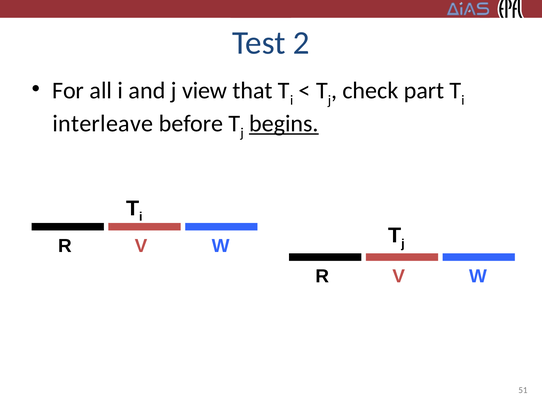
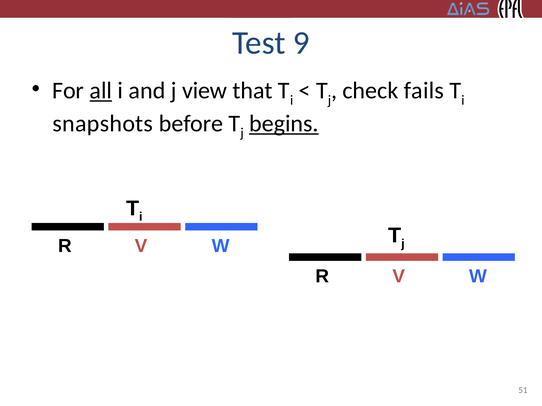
2: 2 -> 9 (301, 43)
all underline: none -> present (101, 91)
part: part -> fails (424, 91)
interleave: interleave -> snapshots (103, 124)
